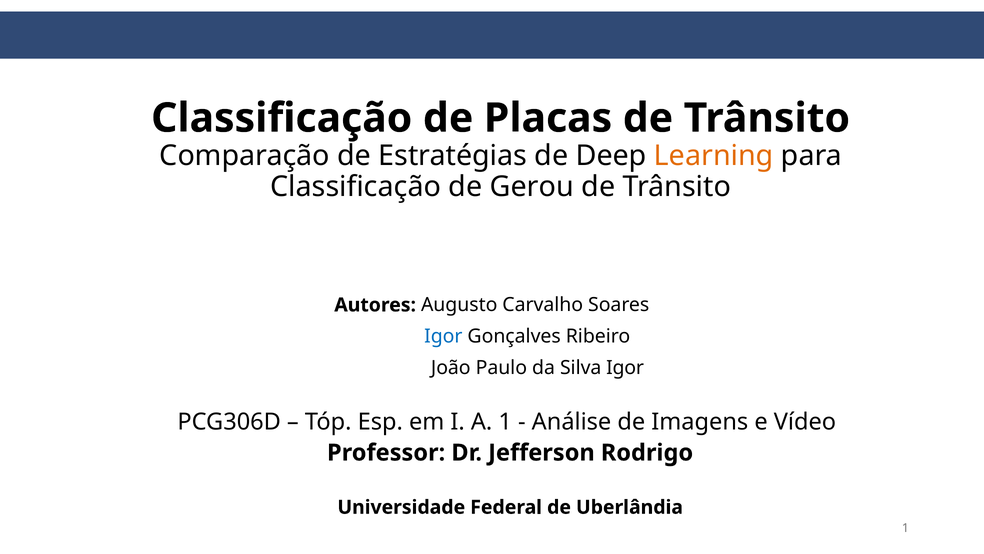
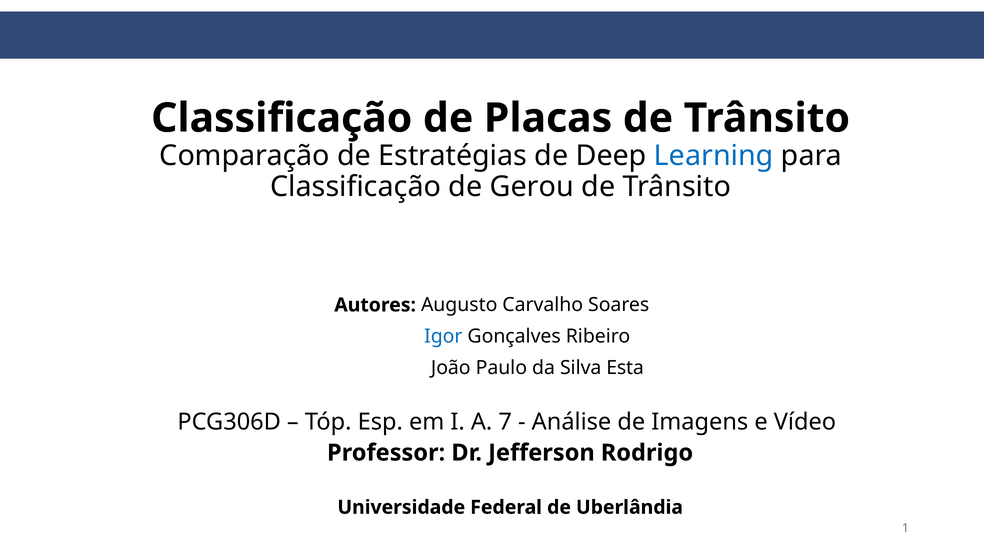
Learning colour: orange -> blue (714, 156)
Silva Igor: Igor -> Esta (625, 367)
A 1: 1 -> 7 (505, 422)
